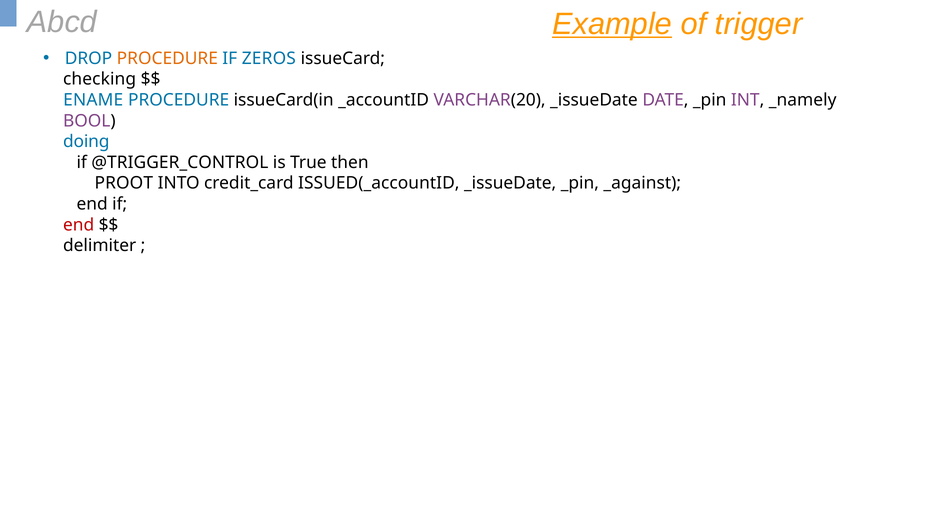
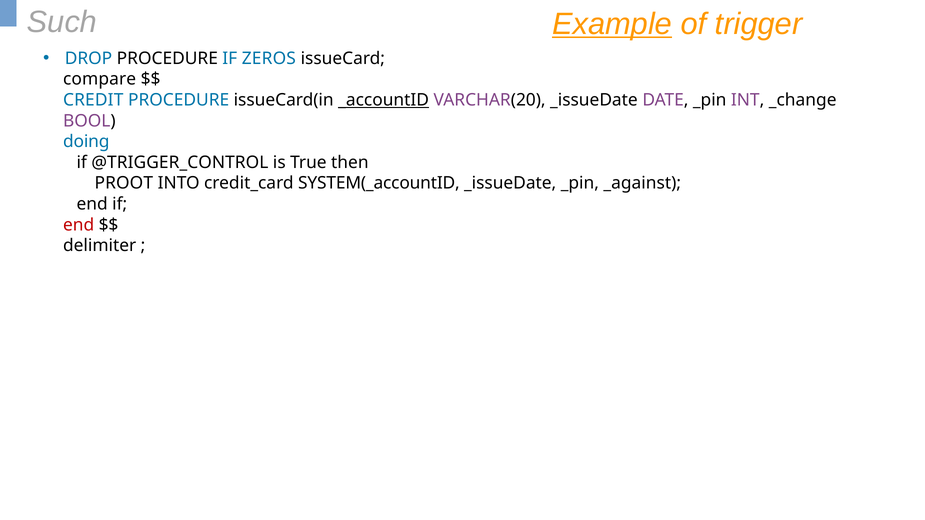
Abcd: Abcd -> Such (62, 22)
PROCEDURE colour: orange -> black (167, 58)
checking: checking -> compare (100, 79)
ENAME: ENAME -> CREDIT (93, 100)
_accountID underline: none -> present (384, 100)
_namely: _namely -> _change (803, 100)
ISSUED(_accountID: ISSUED(_accountID -> SYSTEM(_accountID (379, 183)
